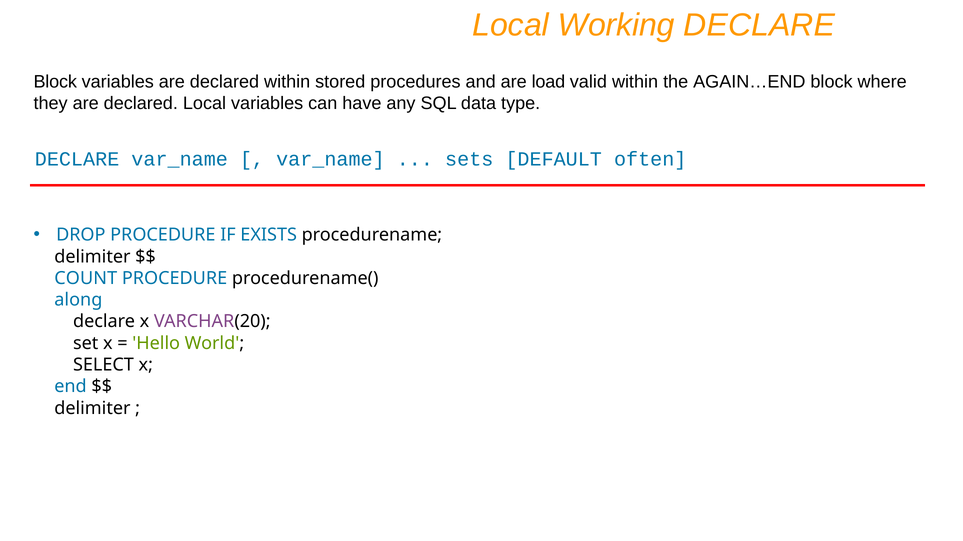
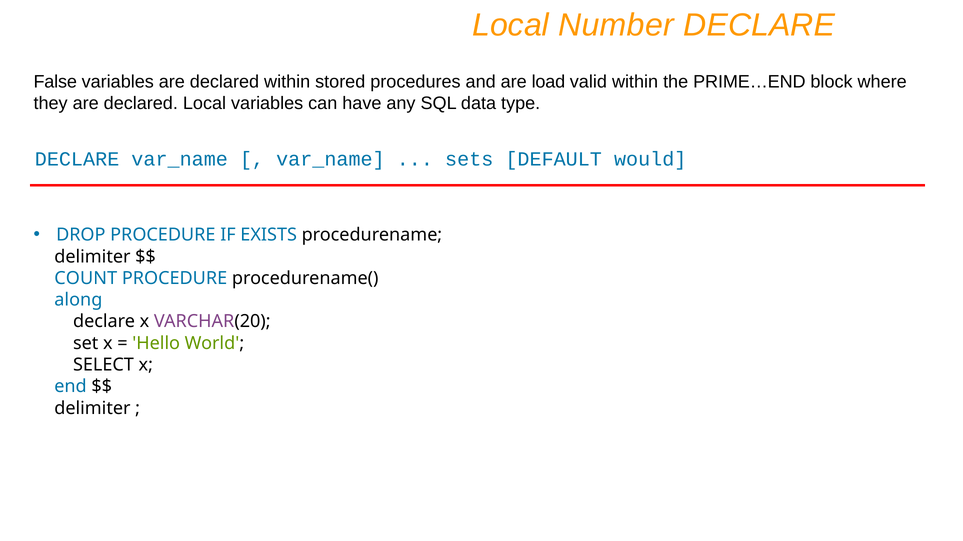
Working: Working -> Number (616, 25)
Block: Block -> False (55, 82)
AGAIN…END: AGAIN…END -> PRIME…END (749, 82)
often: often -> would (650, 159)
